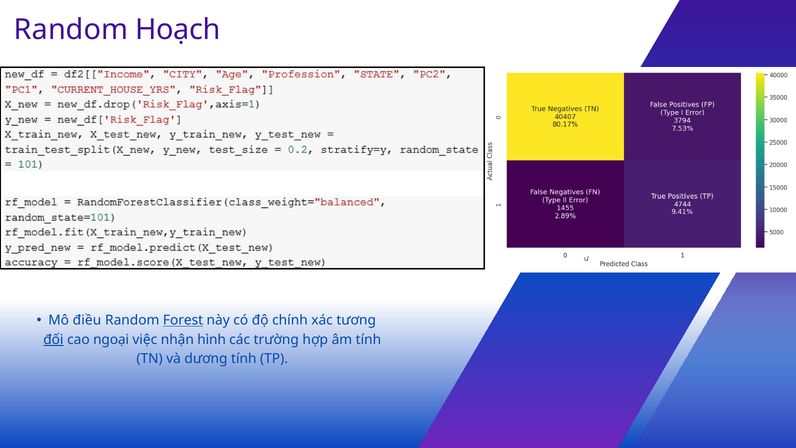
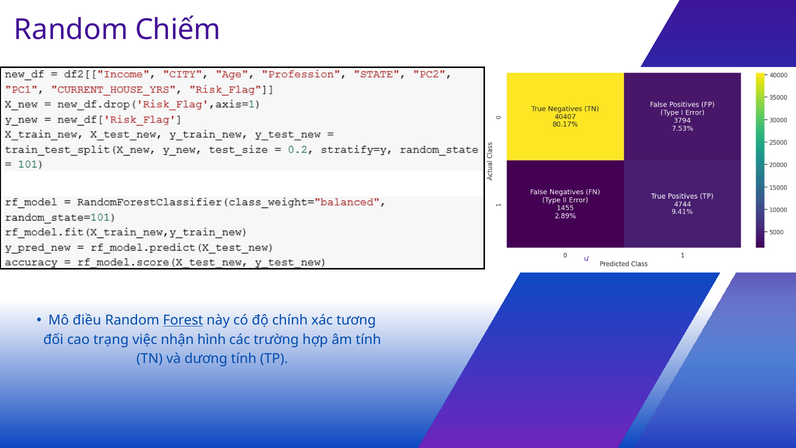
Hoạch: Hoạch -> Chiếm (178, 30)
đối underline: present -> none (53, 339)
ngoại: ngoại -> trạng (111, 339)
